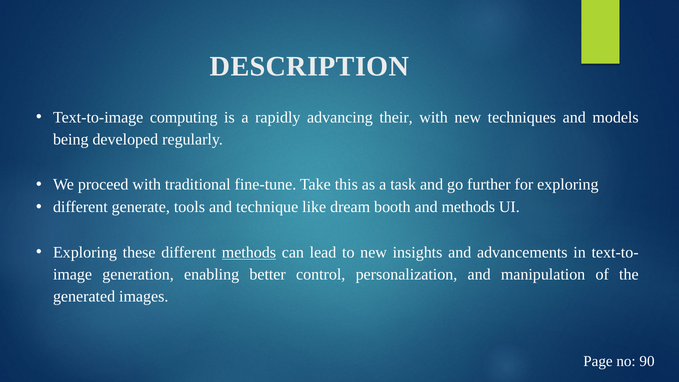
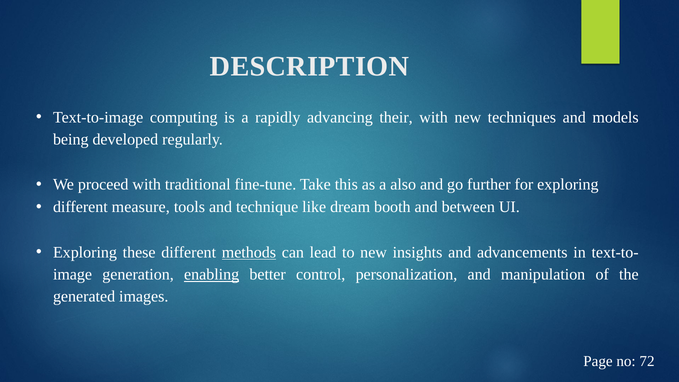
task: task -> also (403, 185)
generate: generate -> measure (141, 207)
and methods: methods -> between (468, 207)
enabling underline: none -> present (212, 274)
90: 90 -> 72 (647, 361)
